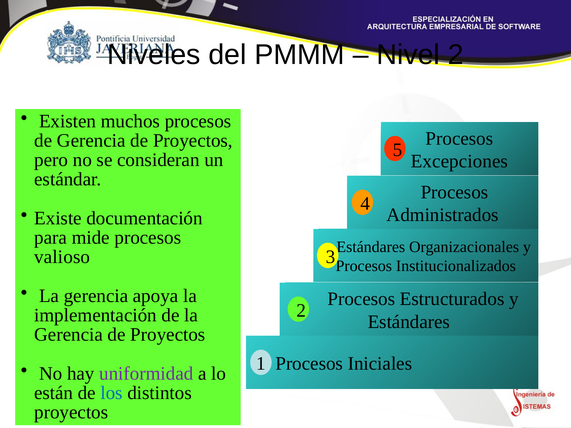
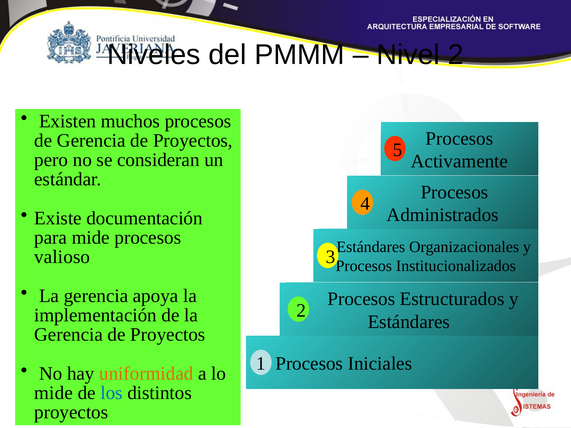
Excepciones: Excepciones -> Activamente (459, 161)
uniformidad colour: purple -> orange (146, 374)
están: están -> mide (54, 393)
